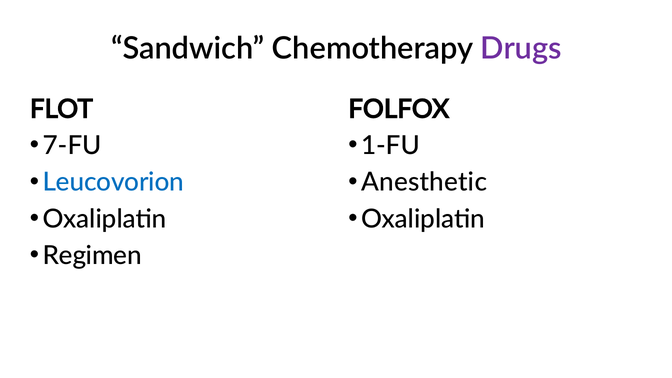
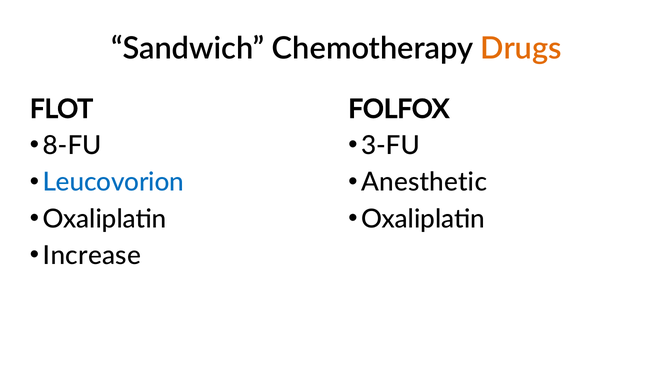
Drugs colour: purple -> orange (521, 49)
7-FU: 7-FU -> 8-FU (72, 146)
1-FU: 1-FU -> 3-FU (391, 146)
Regimen: Regimen -> Increase (92, 256)
